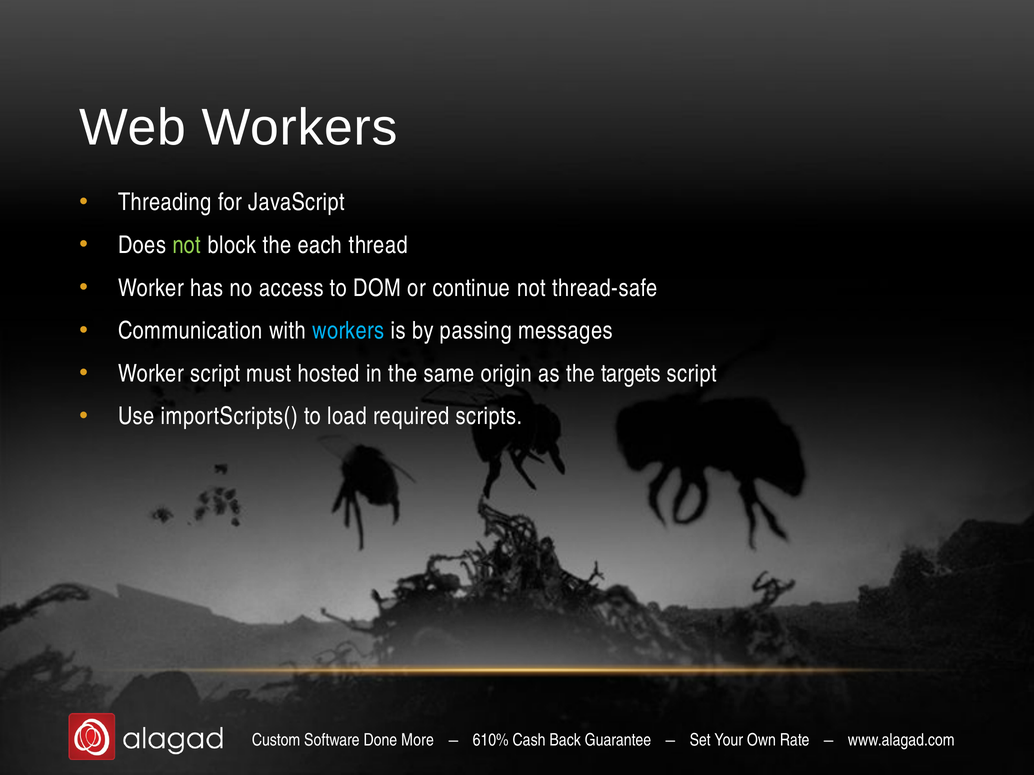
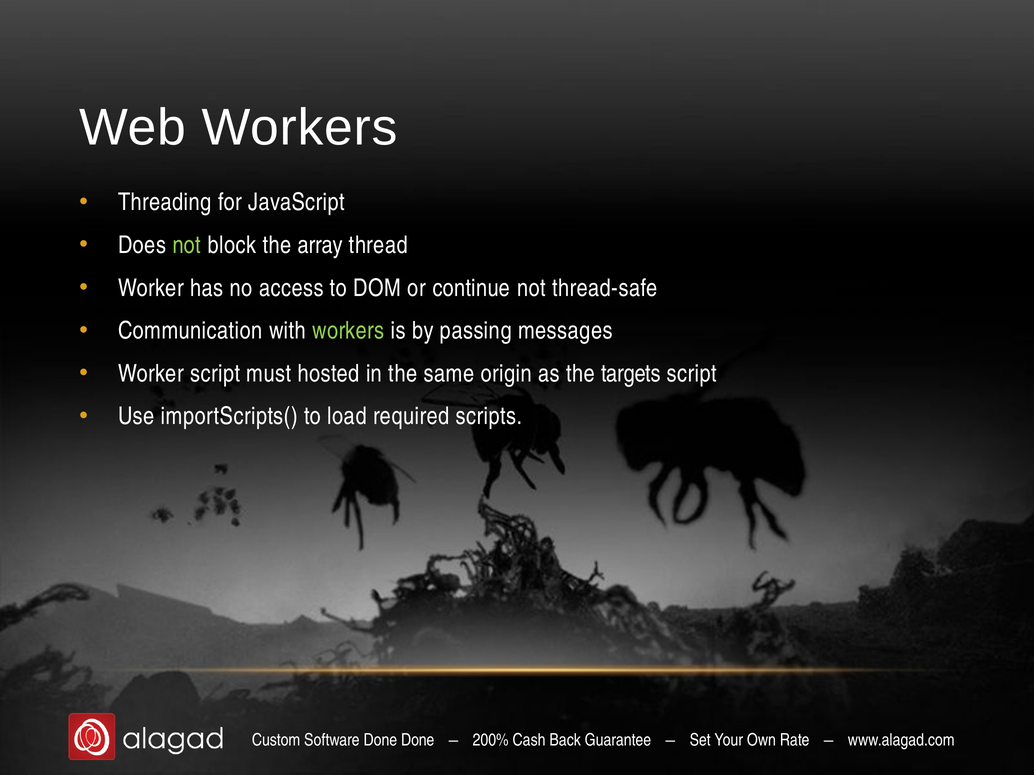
each: each -> array (320, 245)
workers colour: light blue -> light green (348, 331)
Done More: More -> Done (418, 741)
610%: 610% -> 200% (491, 741)
